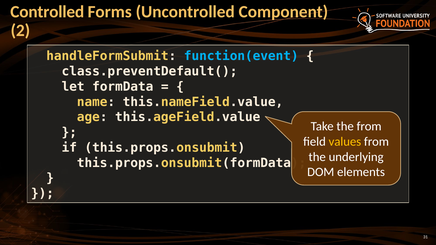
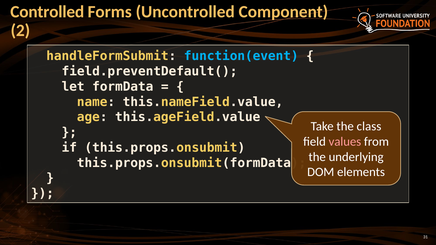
class.preventDefault(: class.preventDefault( -> field.preventDefault( (150, 71)
the from: from -> class (369, 127)
values colour: yellow -> pink (345, 142)
